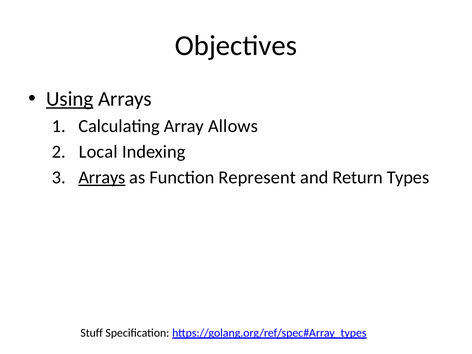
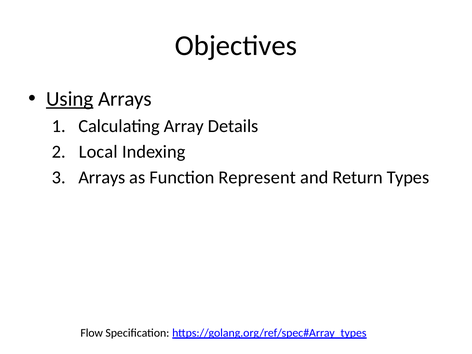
Allows: Allows -> Details (233, 126)
Arrays underline: present -> none (102, 177)
Stuff: Stuff -> Flow (92, 333)
